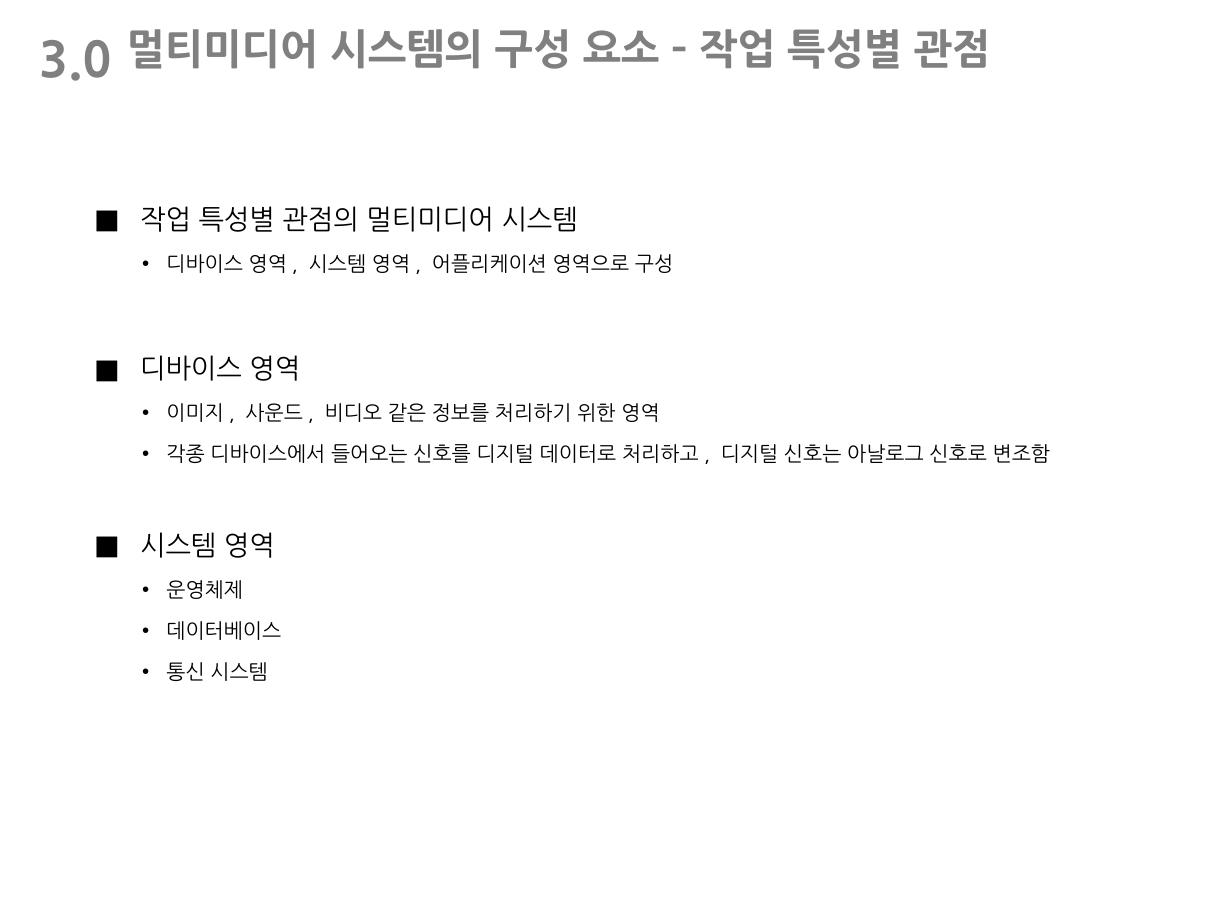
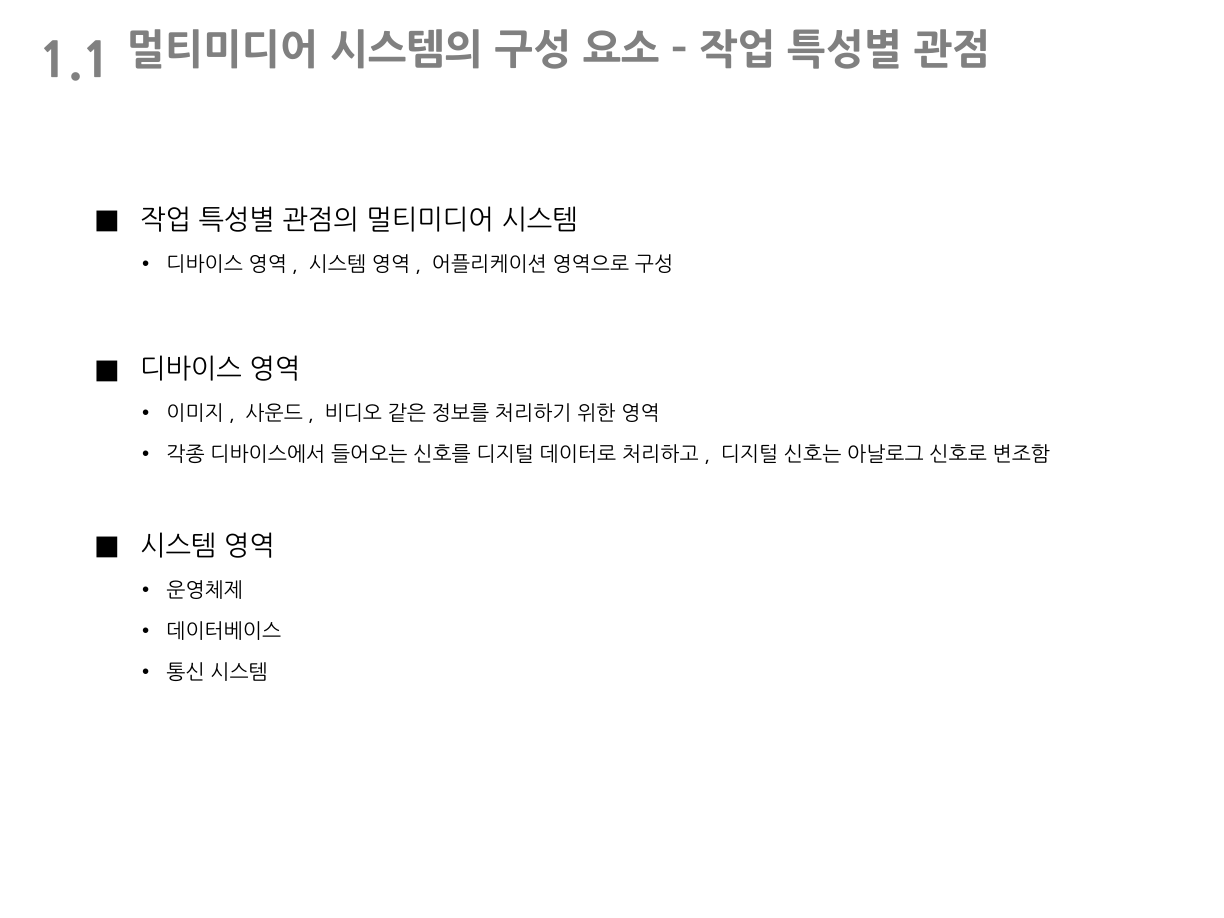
3.0: 3.0 -> 1.1 (76, 62)
